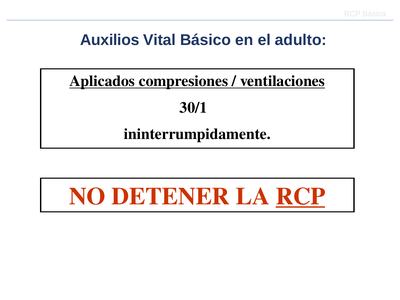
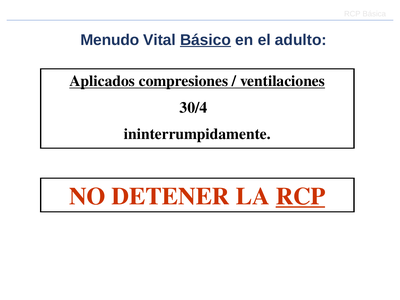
Auxilios: Auxilios -> Menudo (110, 40)
Básico underline: none -> present (206, 40)
30/1: 30/1 -> 30/4 (193, 108)
